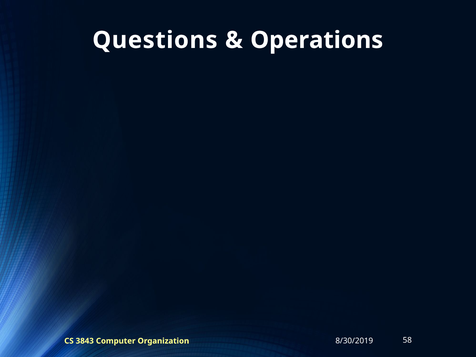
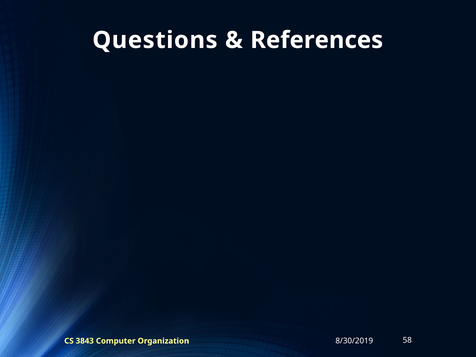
Operations: Operations -> References (317, 40)
